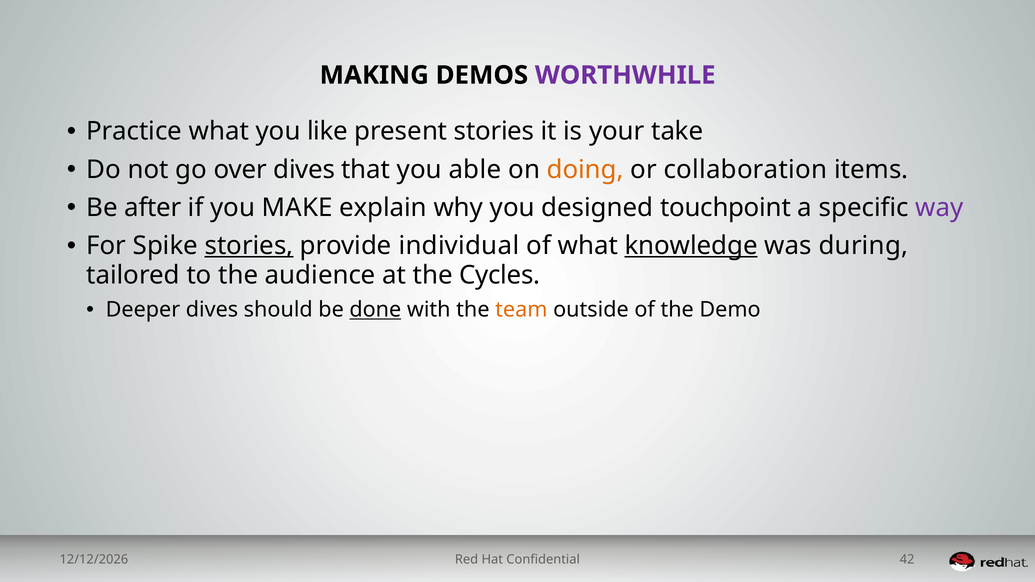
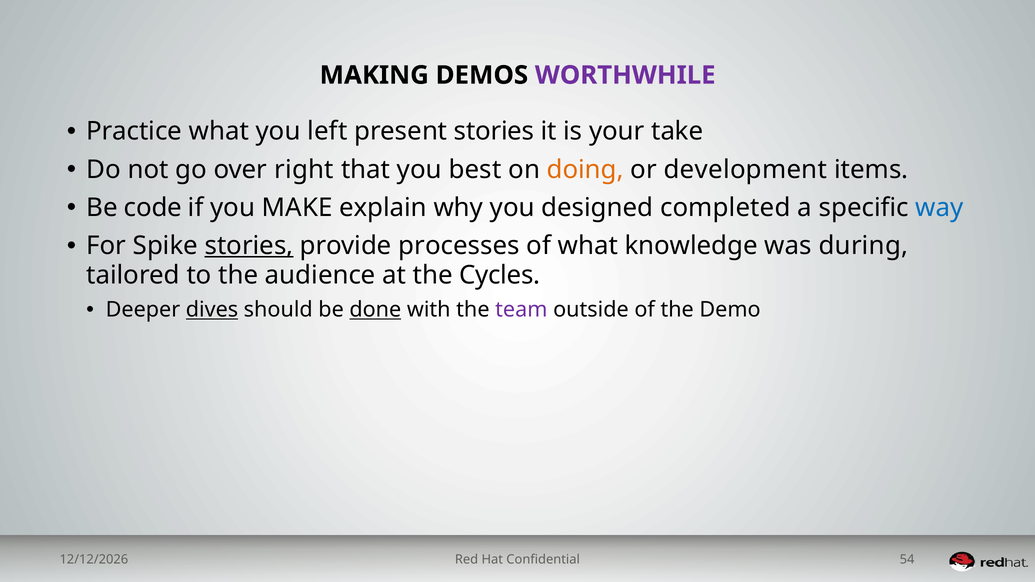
like: like -> left (327, 131)
over dives: dives -> right (304, 170)
able: able -> best (475, 170)
collaboration: collaboration -> development (745, 170)
after: after -> code (153, 208)
touchpoint: touchpoint -> completed (725, 208)
way colour: purple -> blue (939, 208)
individual: individual -> processes (459, 246)
knowledge underline: present -> none (691, 246)
dives underline: none -> present (212, 310)
team colour: orange -> purple (521, 310)
42: 42 -> 54 (907, 560)
